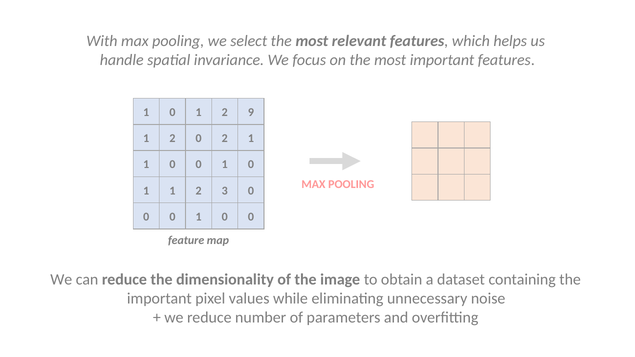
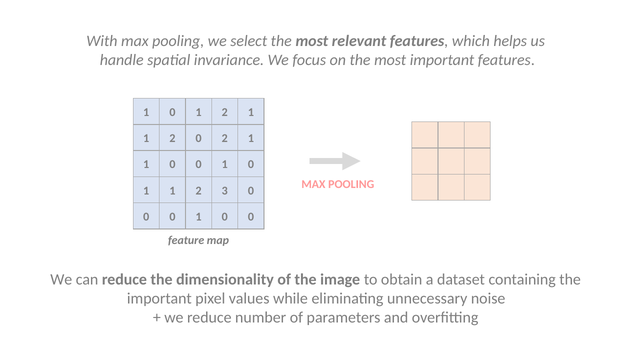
1 2 9: 9 -> 1 (251, 112)
